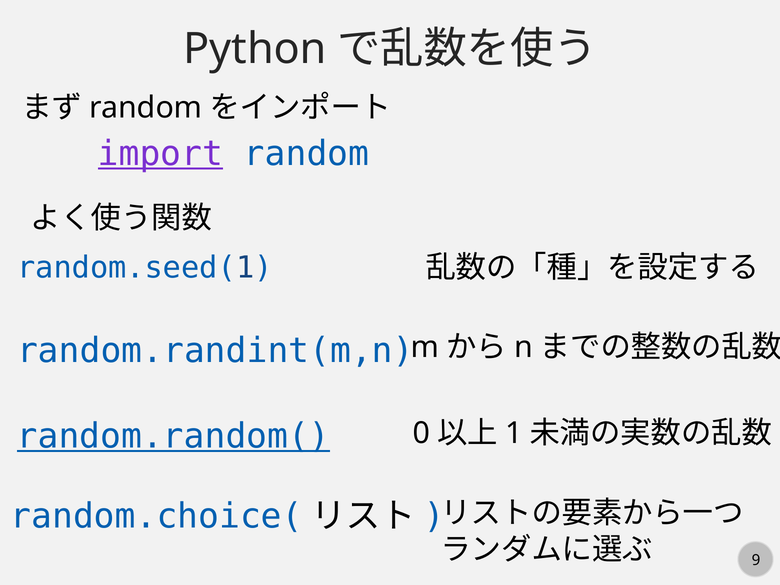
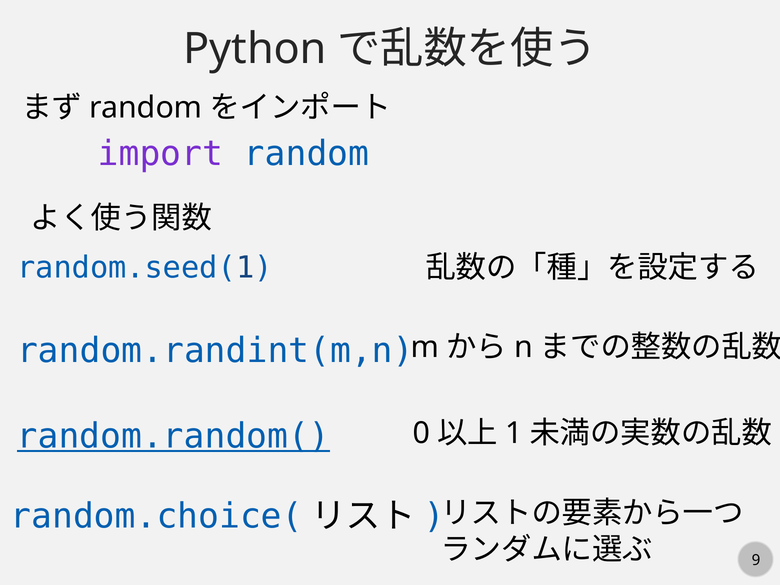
import underline: present -> none (160, 154)
